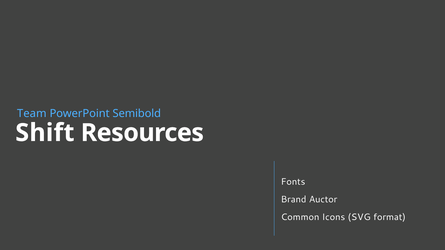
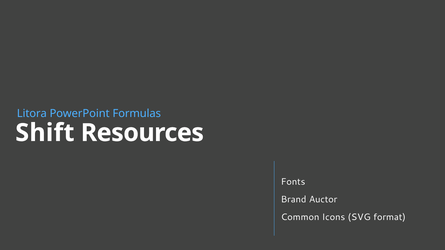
Team: Team -> Litora (32, 114)
Semibold: Semibold -> Formulas (137, 114)
